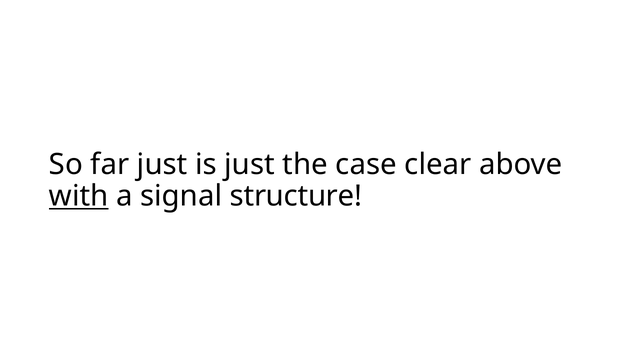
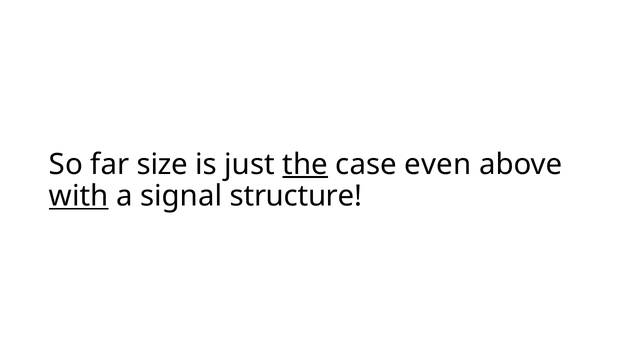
far just: just -> size (162, 164)
the underline: none -> present (305, 164)
clear: clear -> even (438, 164)
